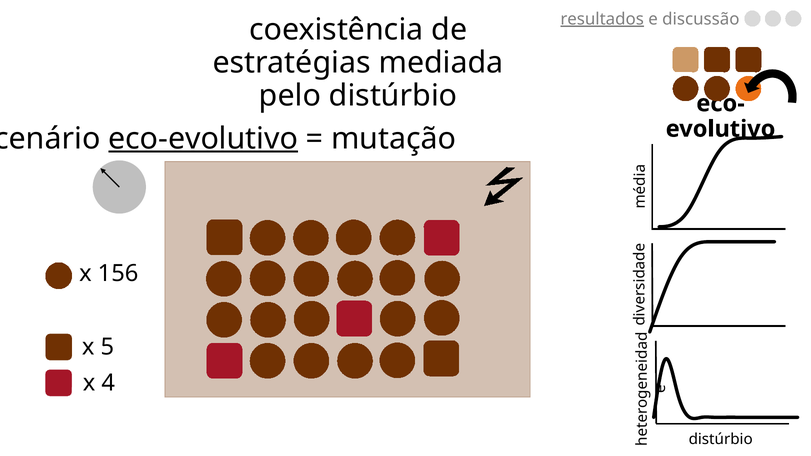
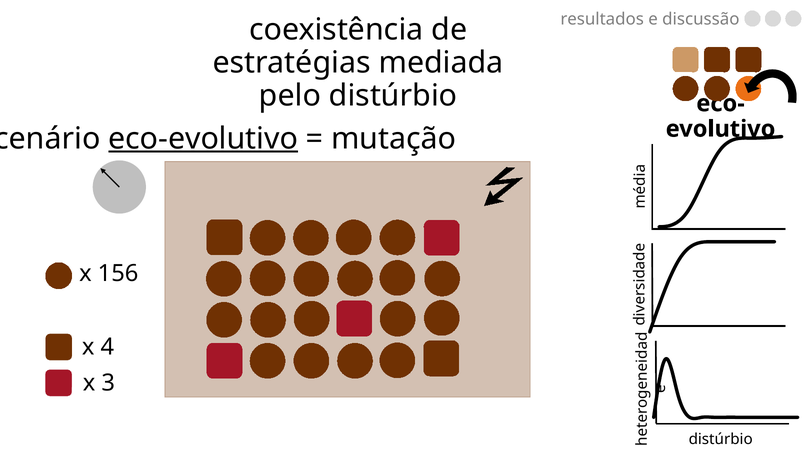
resultados underline: present -> none (602, 19)
5: 5 -> 4 (107, 347)
4: 4 -> 3 (108, 383)
